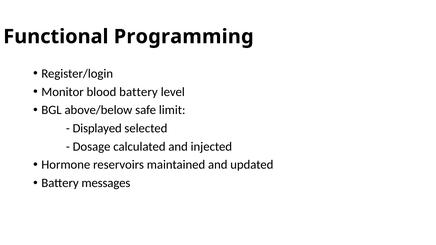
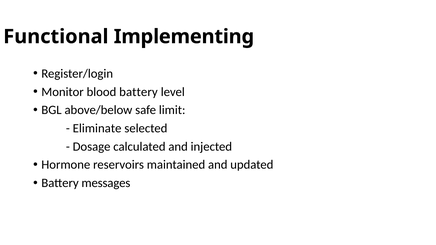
Programming: Programming -> Implementing (184, 37)
Displayed: Displayed -> Eliminate (97, 128)
